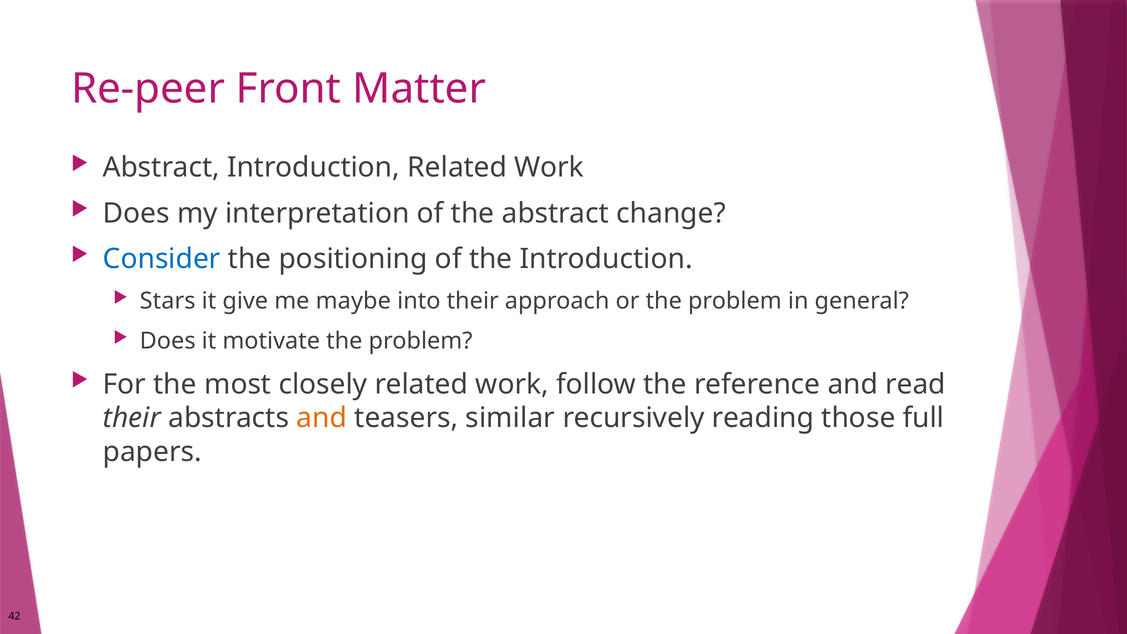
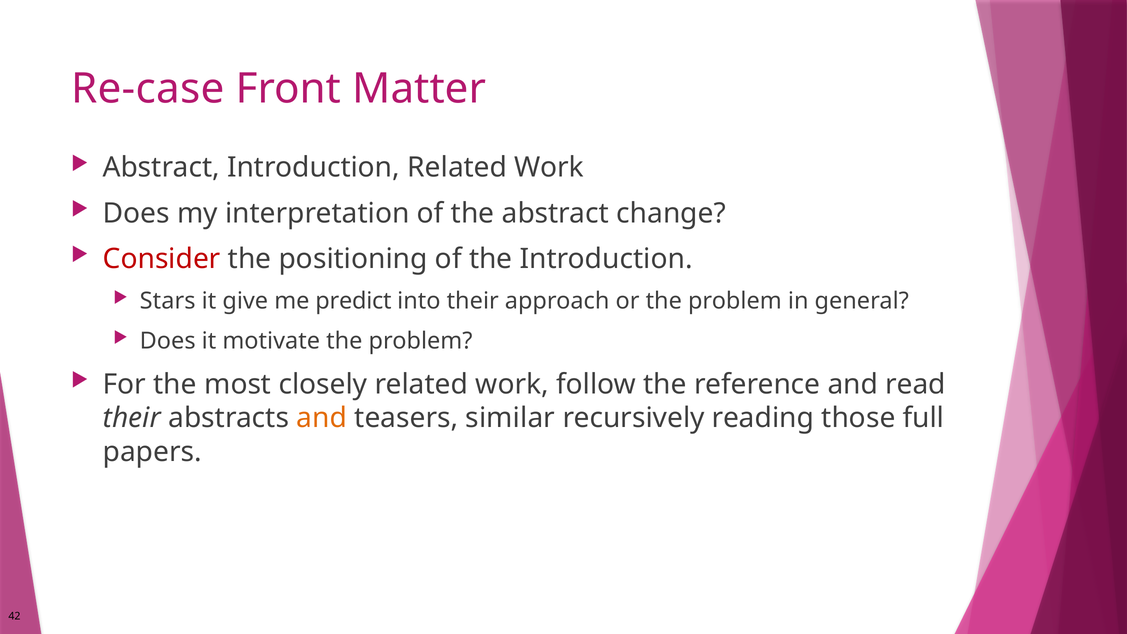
Re-peer: Re-peer -> Re-case (148, 89)
Consider colour: blue -> red (162, 259)
maybe: maybe -> predict (353, 301)
